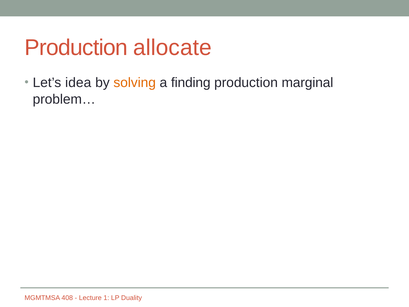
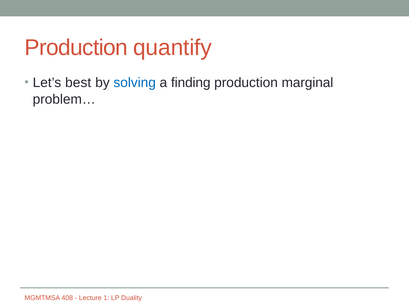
allocate: allocate -> quantify (172, 48)
idea: idea -> best (78, 83)
solving colour: orange -> blue (135, 83)
